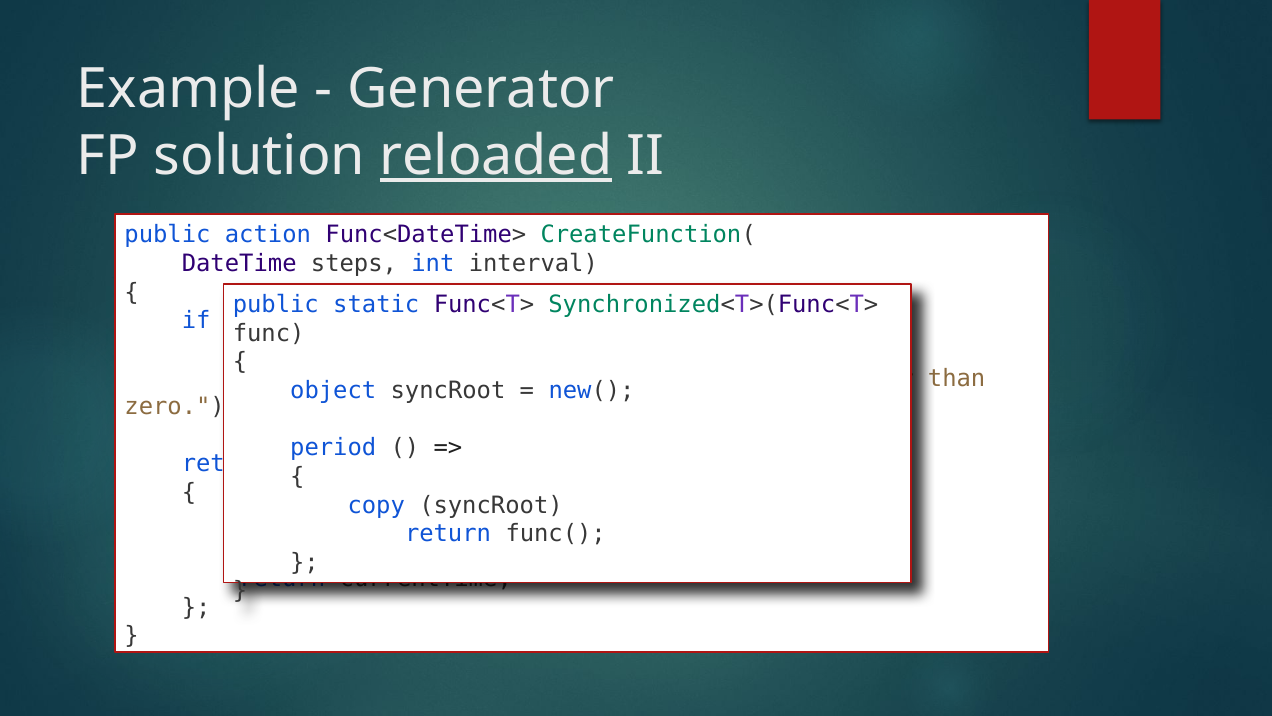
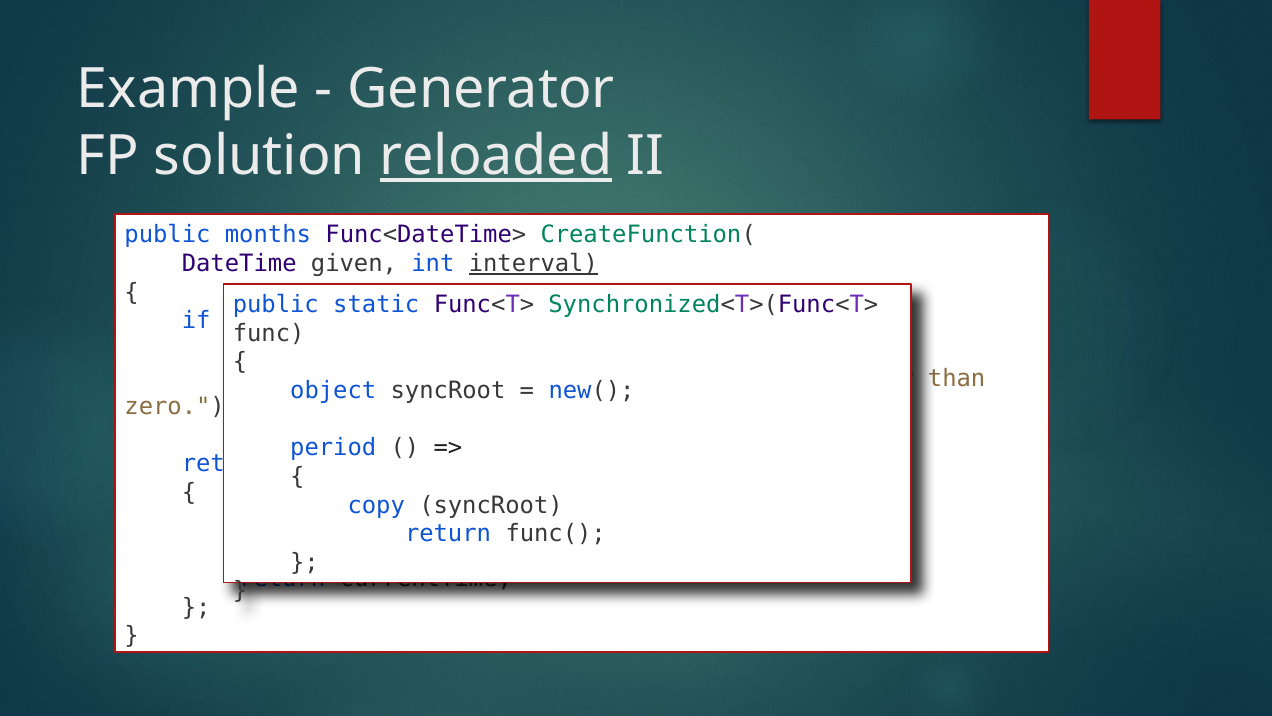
action: action -> months (268, 235)
steps: steps -> given (354, 263)
interval underline: none -> present (533, 263)
